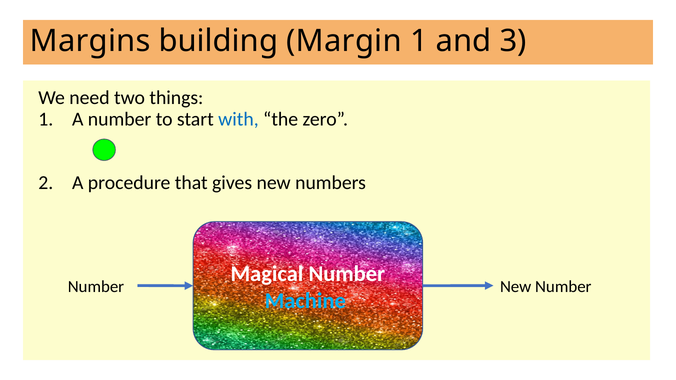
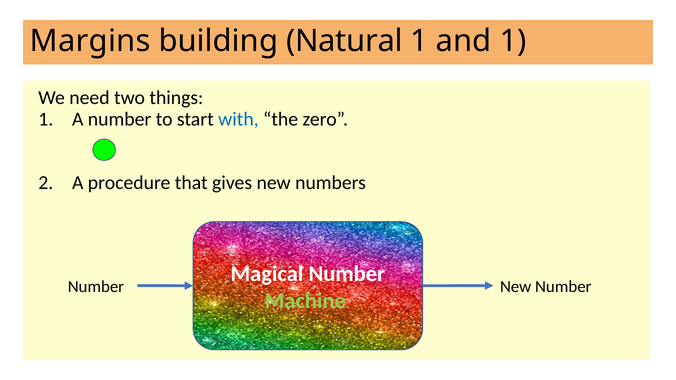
Margin: Margin -> Natural (344, 41)
and 3: 3 -> 1 (513, 41)
Machine colour: light blue -> light green (305, 301)
